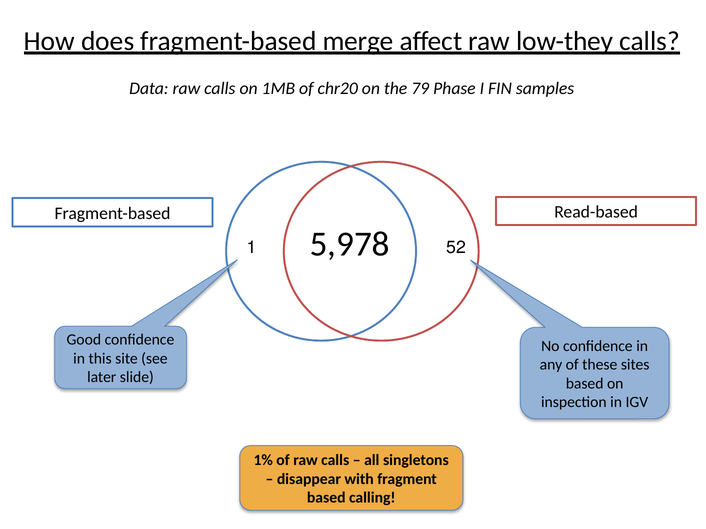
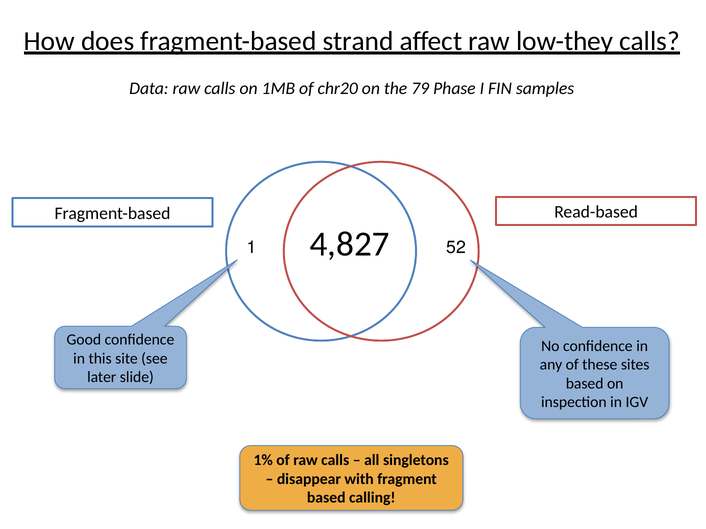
merge: merge -> strand (358, 41)
5,978: 5,978 -> 4,827 (350, 245)
